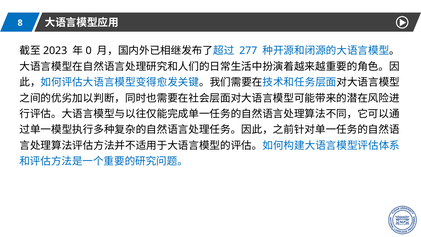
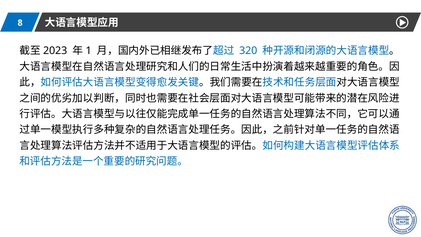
0: 0 -> 1 (89, 51)
277: 277 -> 320 (248, 51)
